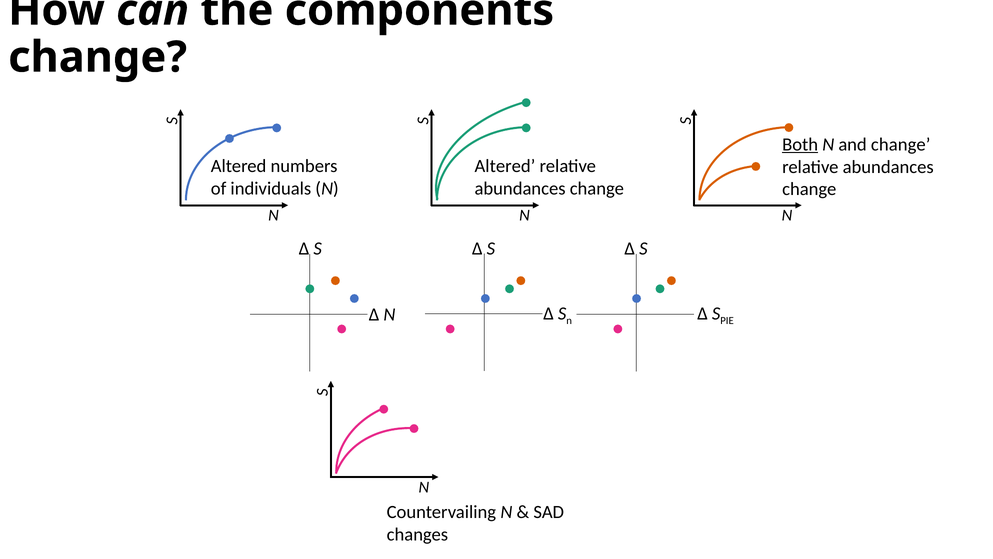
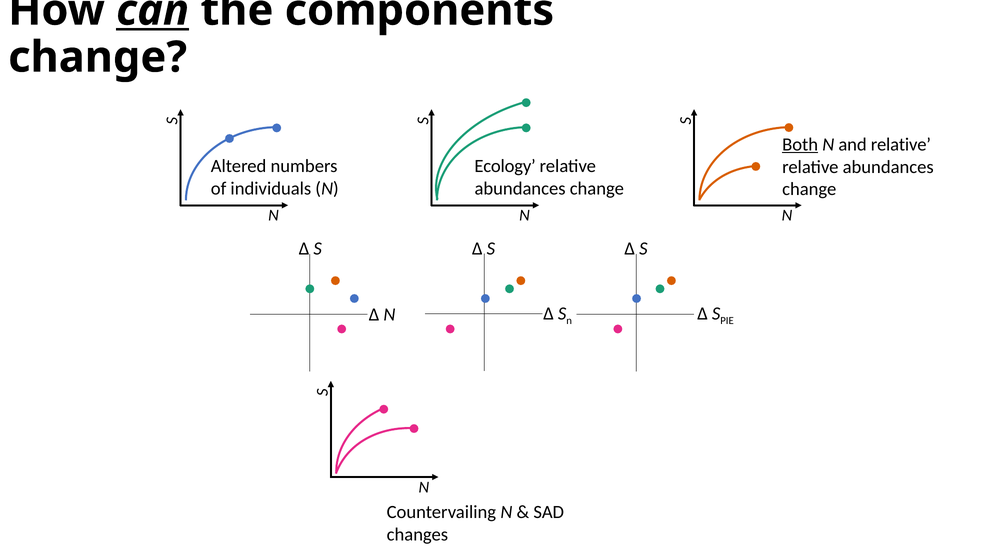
can underline: none -> present (153, 10)
and change: change -> relative (901, 145)
Altered: Altered -> Ecology (505, 166)
